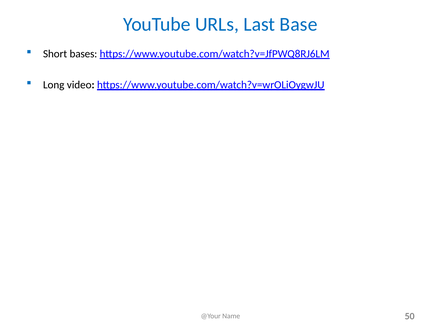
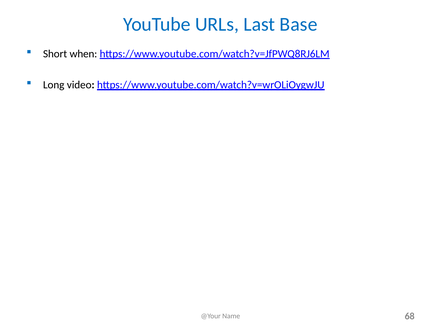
bases: bases -> when (83, 54)
50: 50 -> 68 (410, 316)
